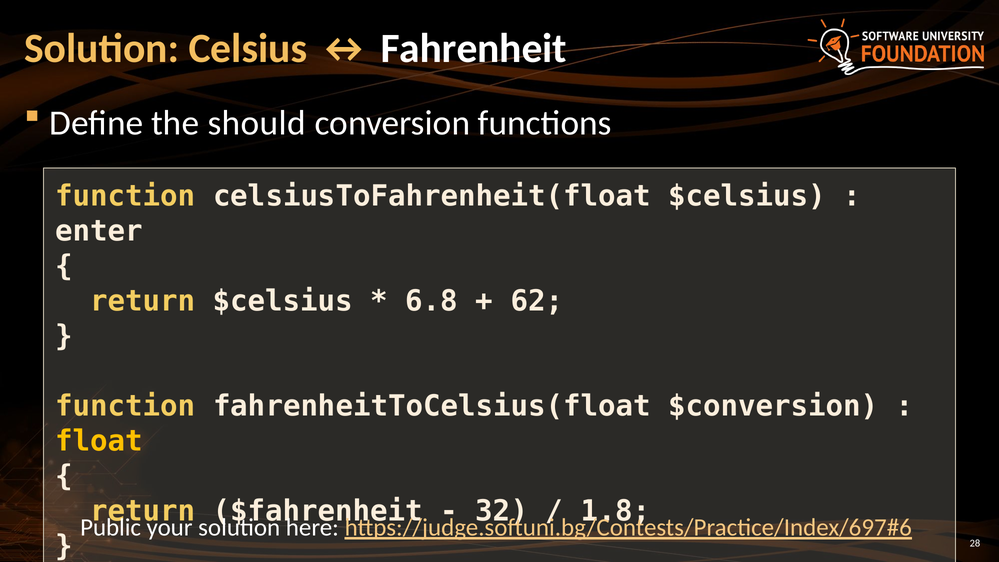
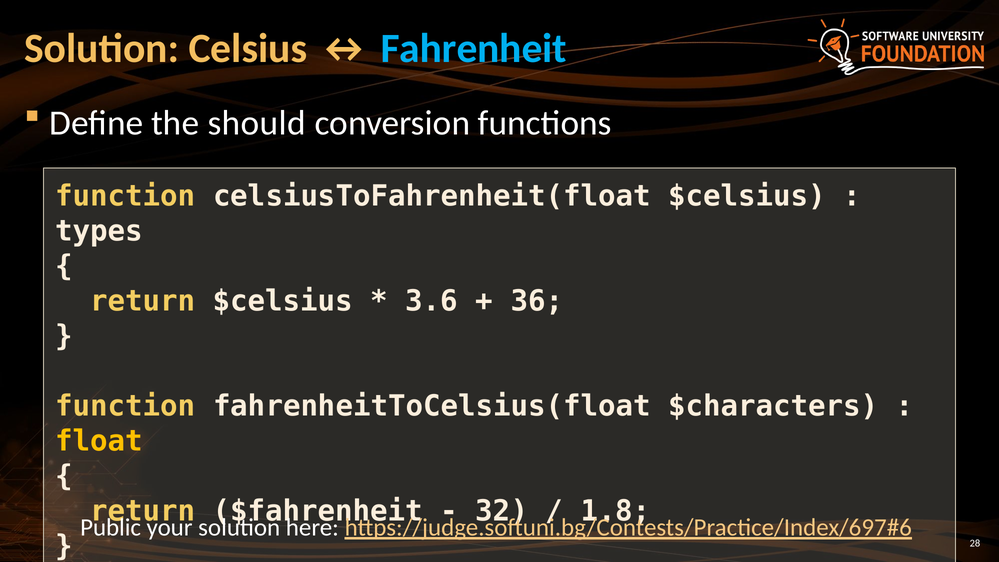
Fahrenheit colour: white -> light blue (474, 49)
enter: enter -> types (99, 231)
6.8: 6.8 -> 3.6 (432, 301)
62: 62 -> 36 (537, 301)
$conversion: $conversion -> $characters (773, 406)
